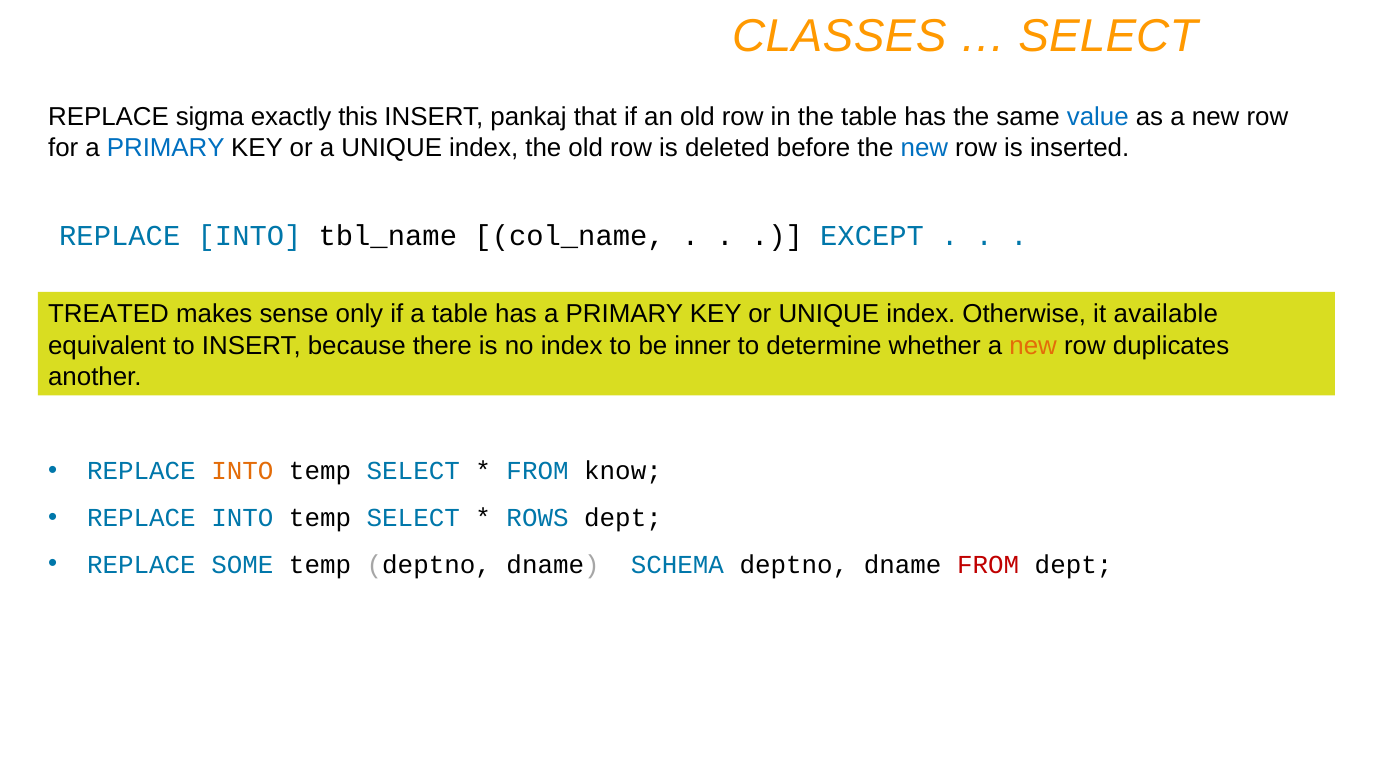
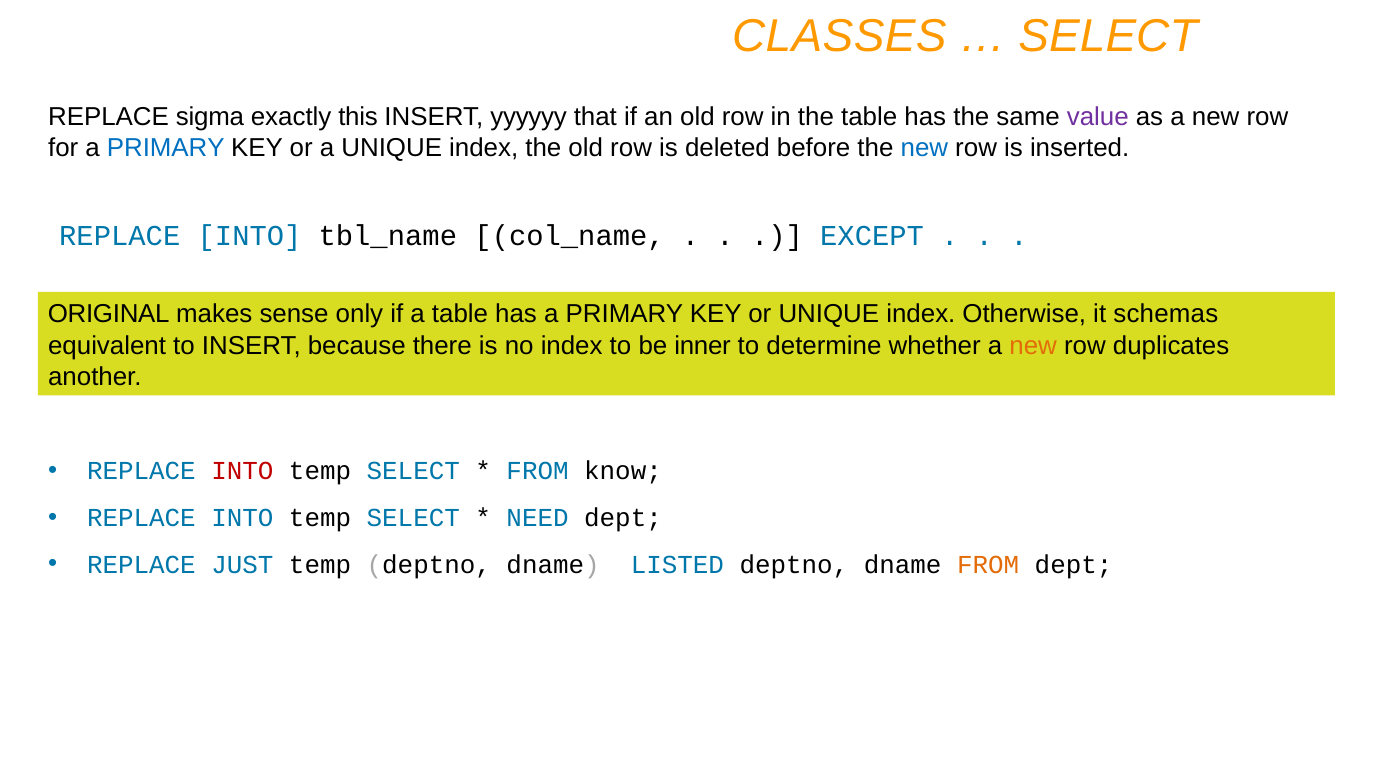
pankaj: pankaj -> yyyyyy (529, 117)
value colour: blue -> purple (1098, 117)
TREATED: TREATED -> ORIGINAL (109, 314)
available: available -> schemas (1166, 314)
INTO colour: orange -> red (242, 471)
ROWS: ROWS -> NEED (538, 518)
SOME: SOME -> JUST (242, 564)
SCHEMA: SCHEMA -> LISTED (677, 564)
FROM colour: red -> orange (988, 564)
